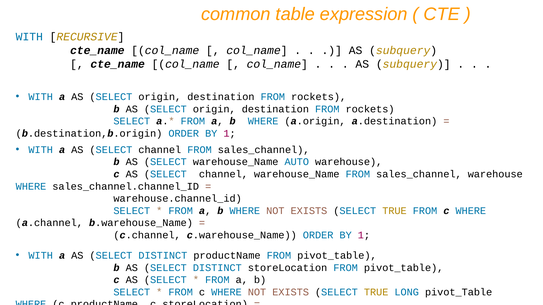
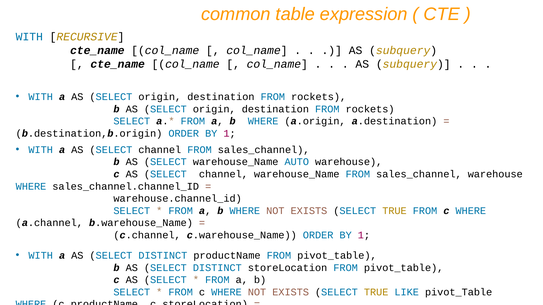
LONG: LONG -> LIKE (407, 292)
